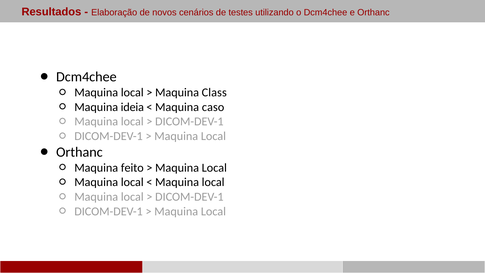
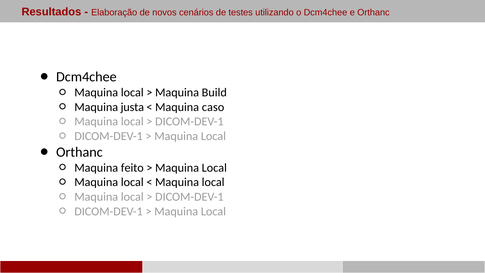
Class: Class -> Build (214, 92)
ideia: ideia -> justa (132, 107)
